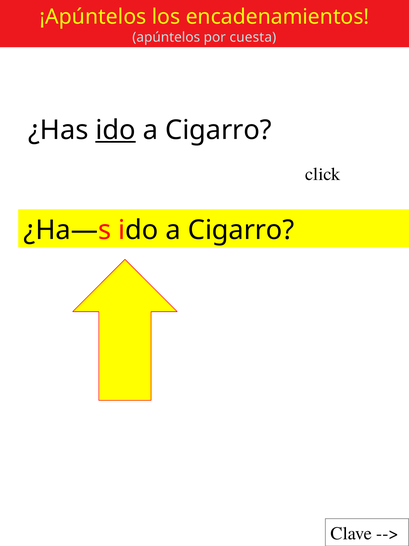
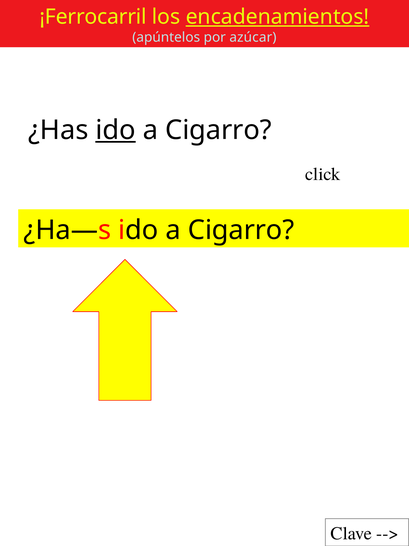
¡Apúntelos: ¡Apúntelos -> ¡Ferrocarril (93, 17)
encadenamientos underline: none -> present (278, 17)
cuesta: cuesta -> azúcar (253, 37)
